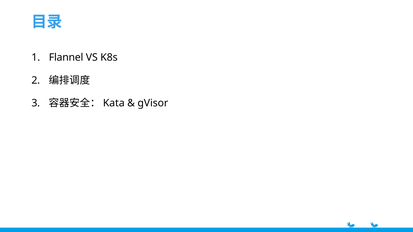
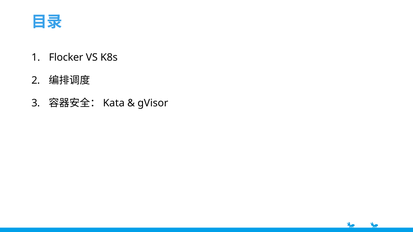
Flannel: Flannel -> Flocker (66, 58)
